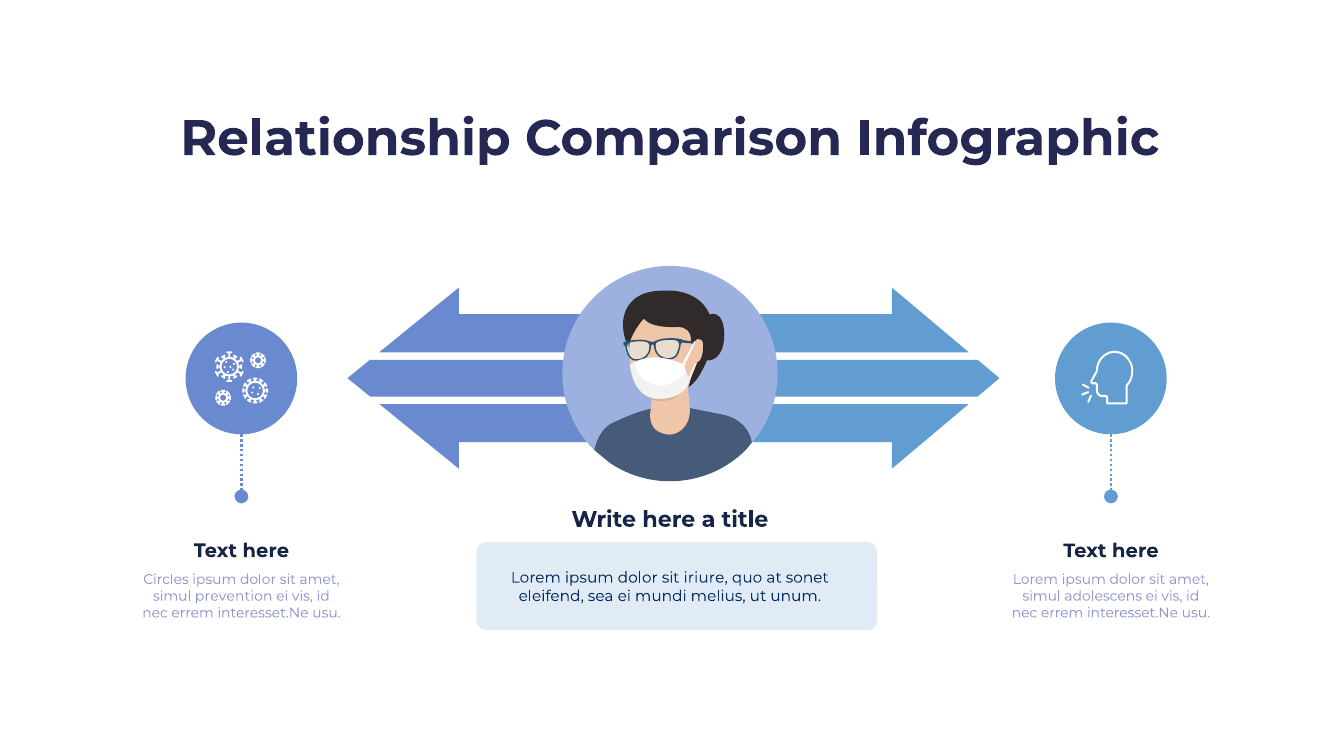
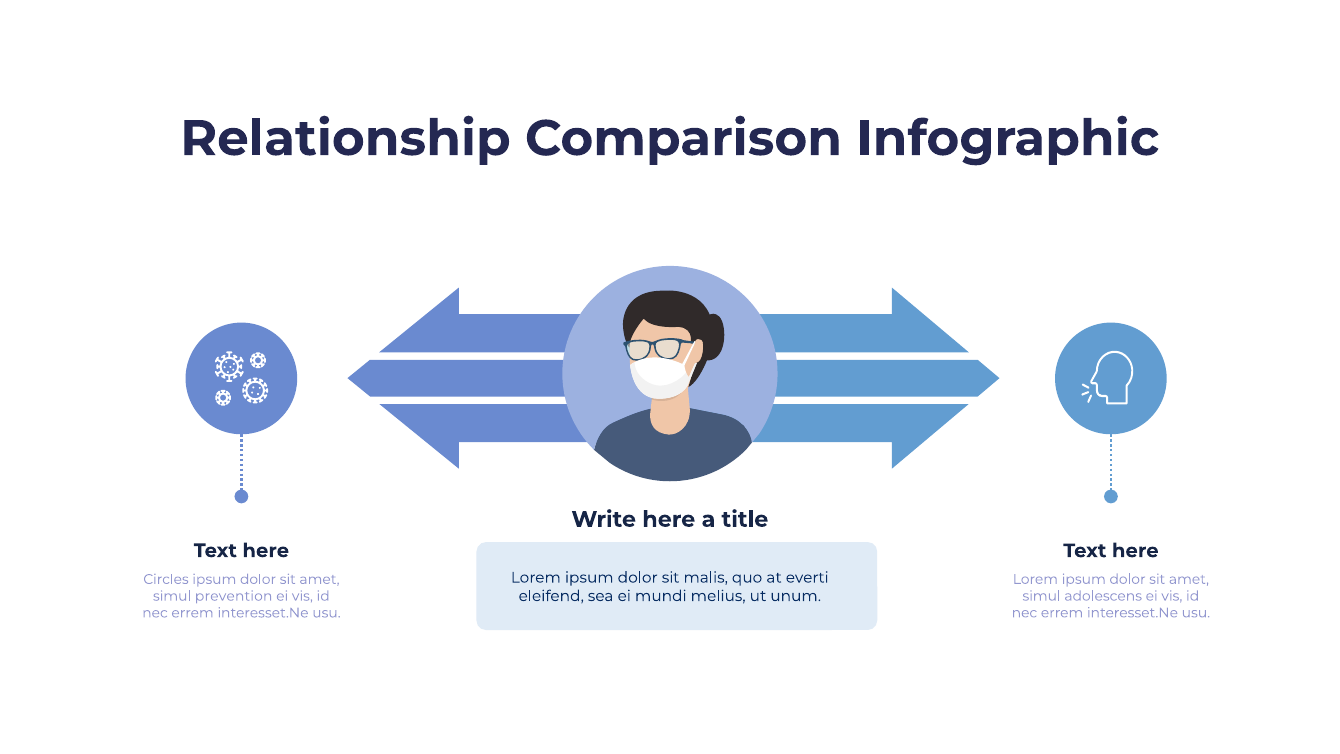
iriure: iriure -> malis (706, 577)
sonet: sonet -> everti (807, 577)
